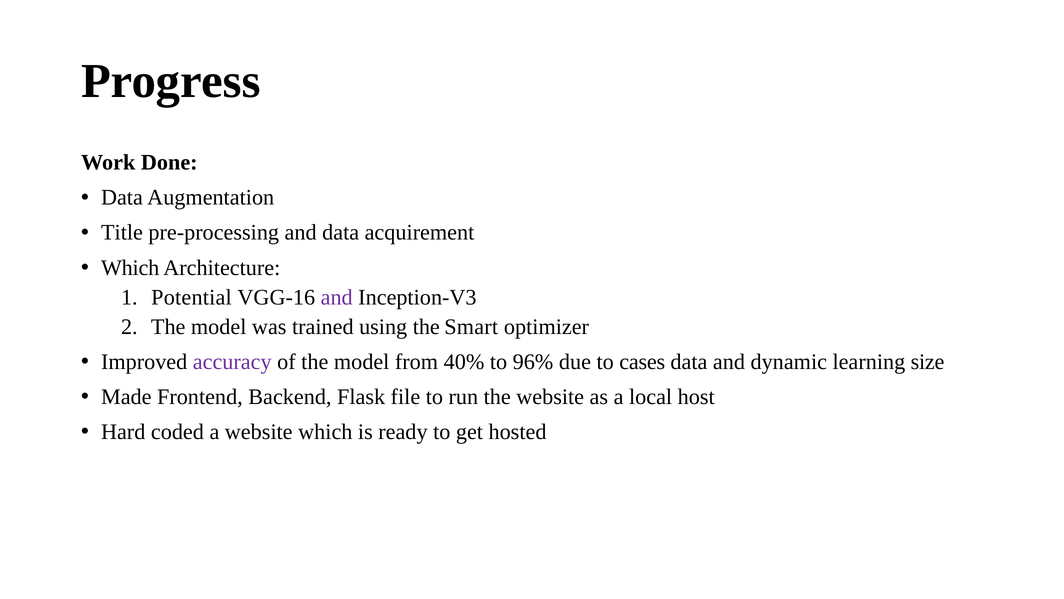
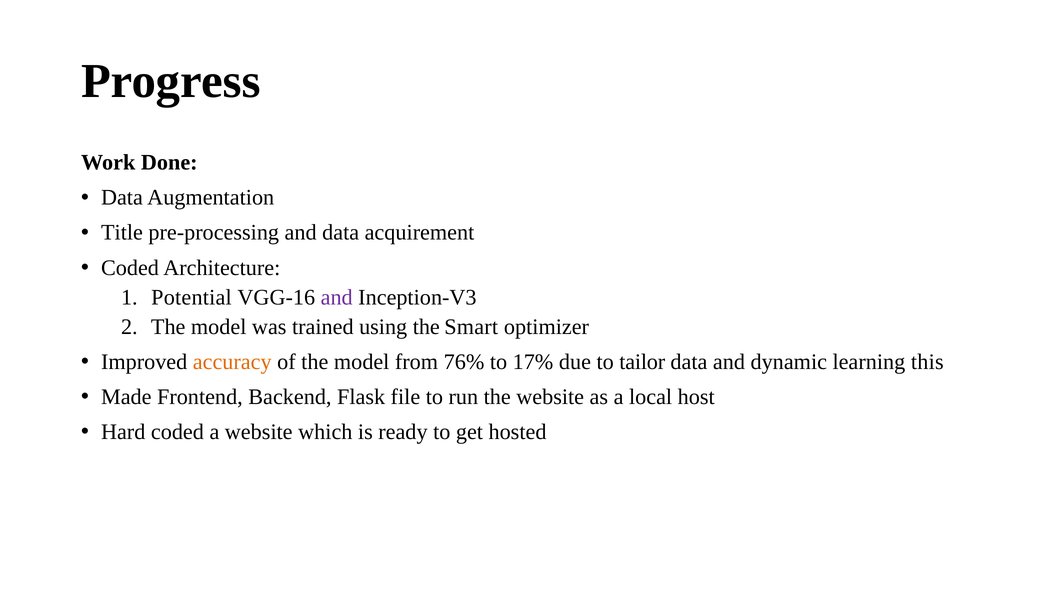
Which: Which -> Coded (130, 267)
accuracy colour: purple -> orange (232, 361)
40%: 40% -> 76% (464, 361)
96%: 96% -> 17% (533, 361)
cases: cases -> tailor (642, 361)
size: size -> this (927, 361)
